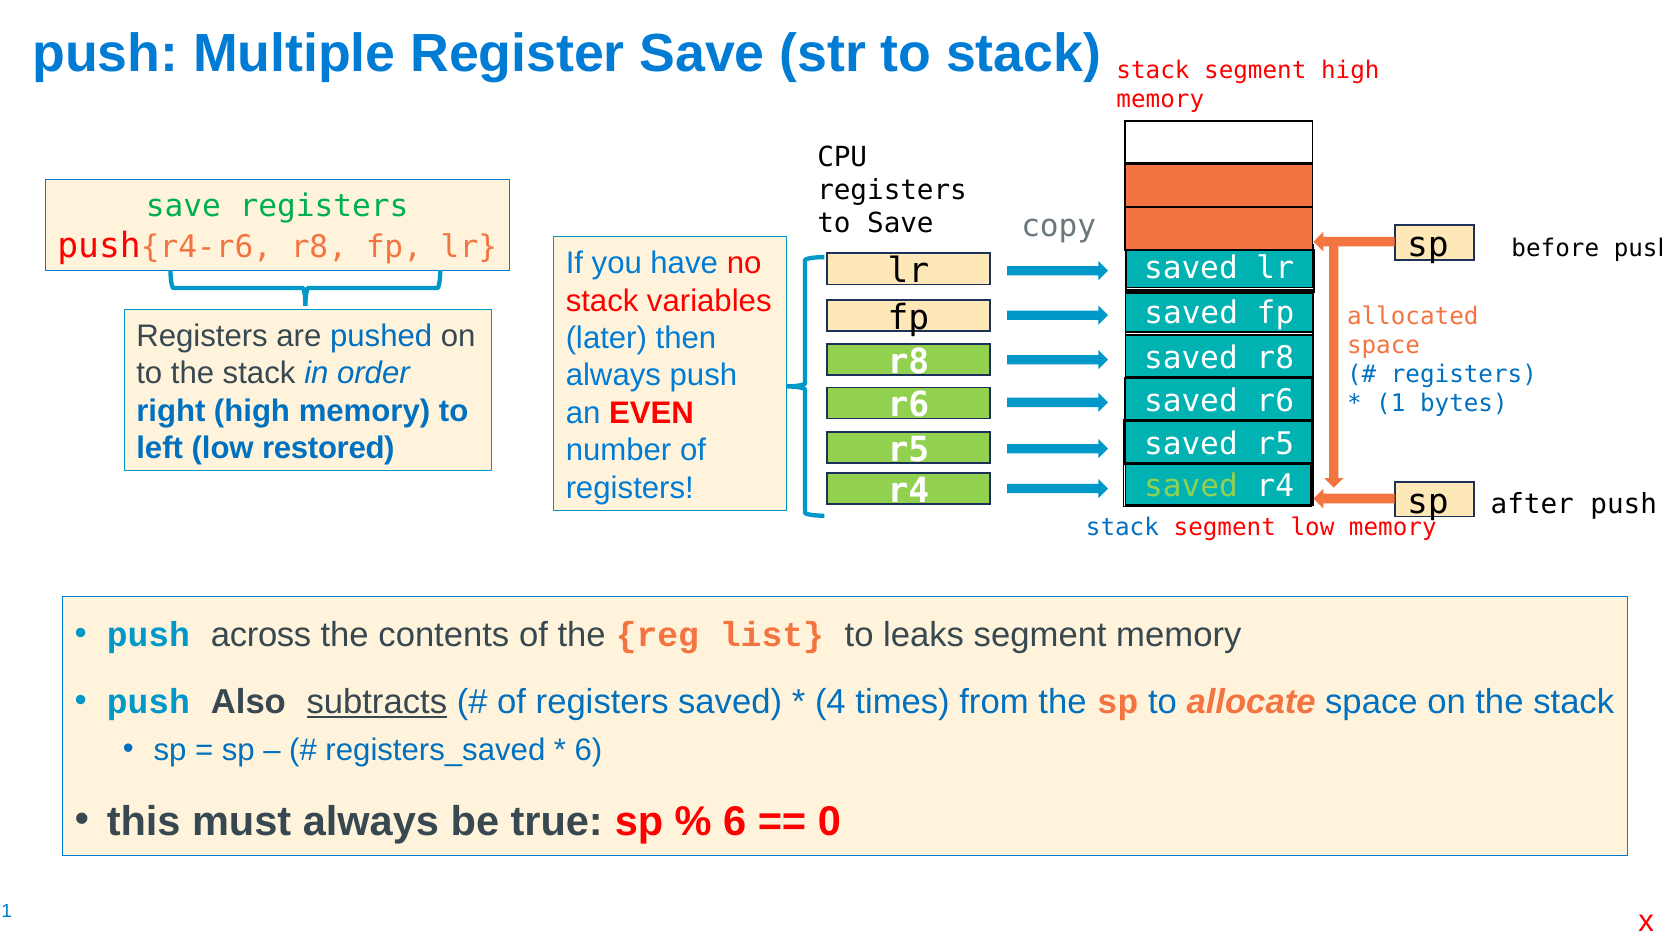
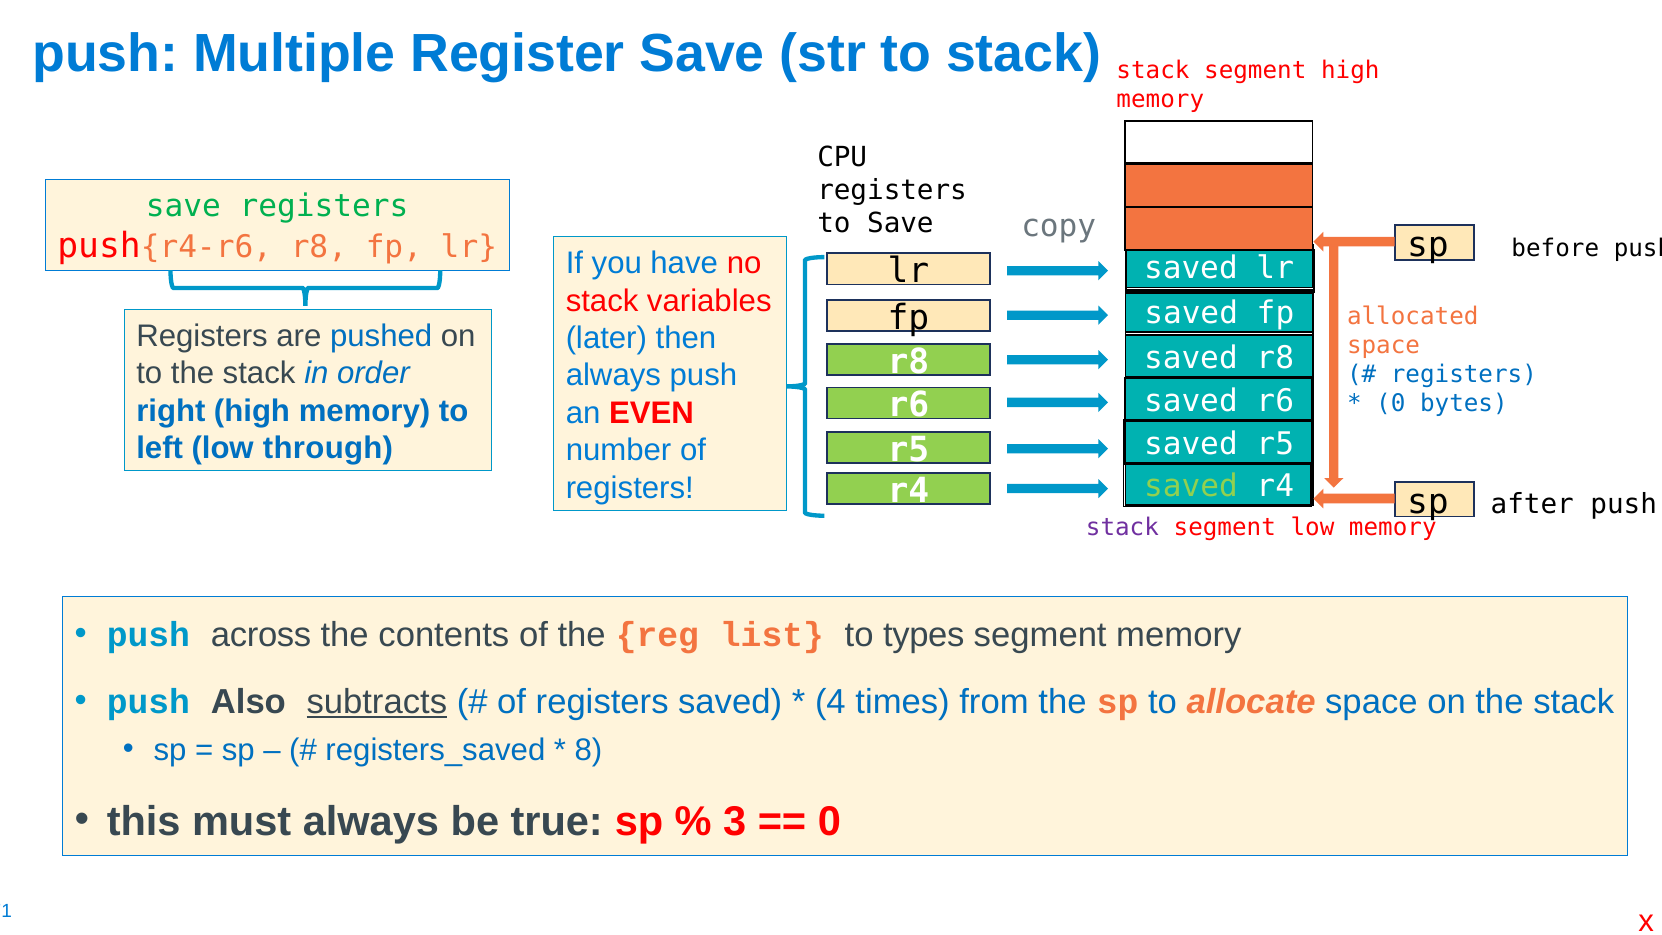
1: 1 -> 0 (1391, 404)
restored: restored -> through (328, 448)
stack colour: blue -> purple (1122, 527)
leaks: leaks -> types (924, 635)
6: 6 -> 8 (589, 750)
6: 6 -> 3 (735, 821)
